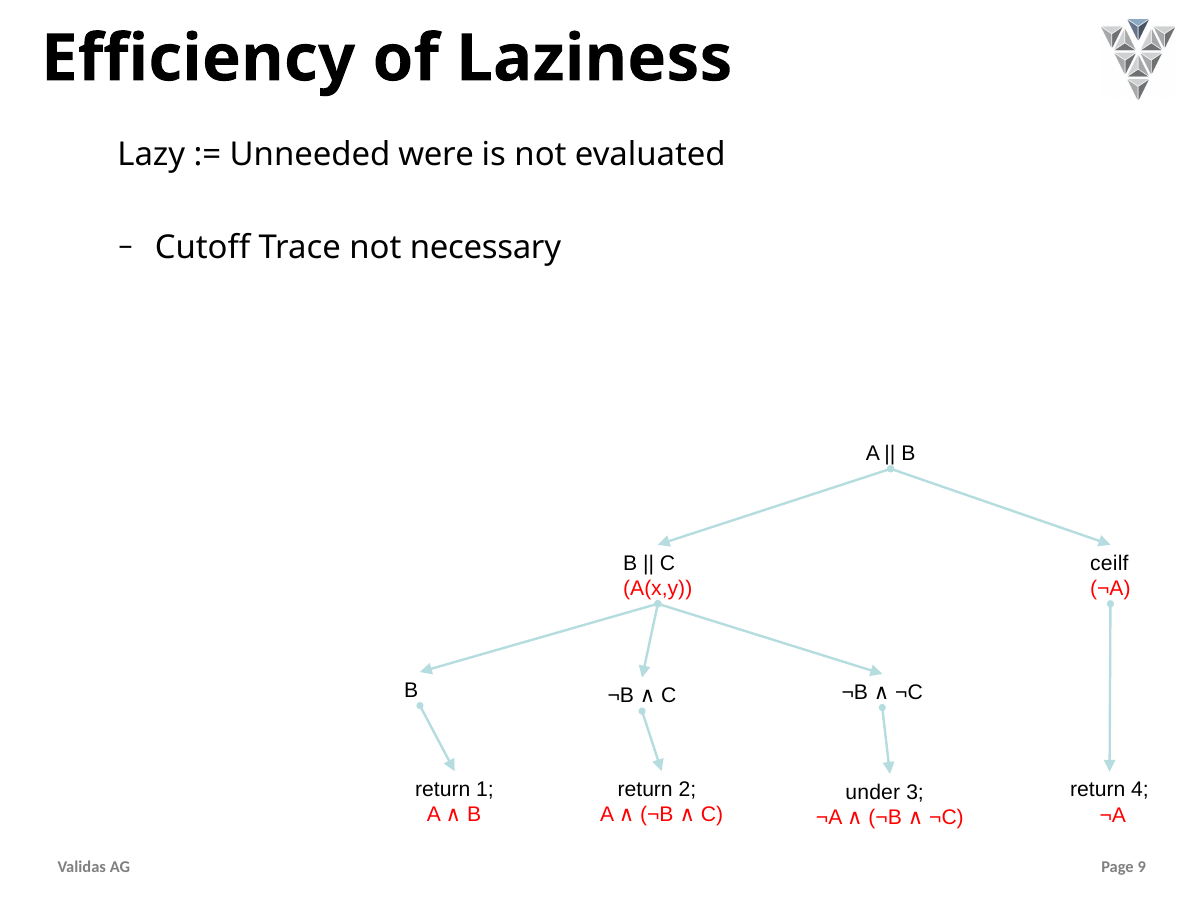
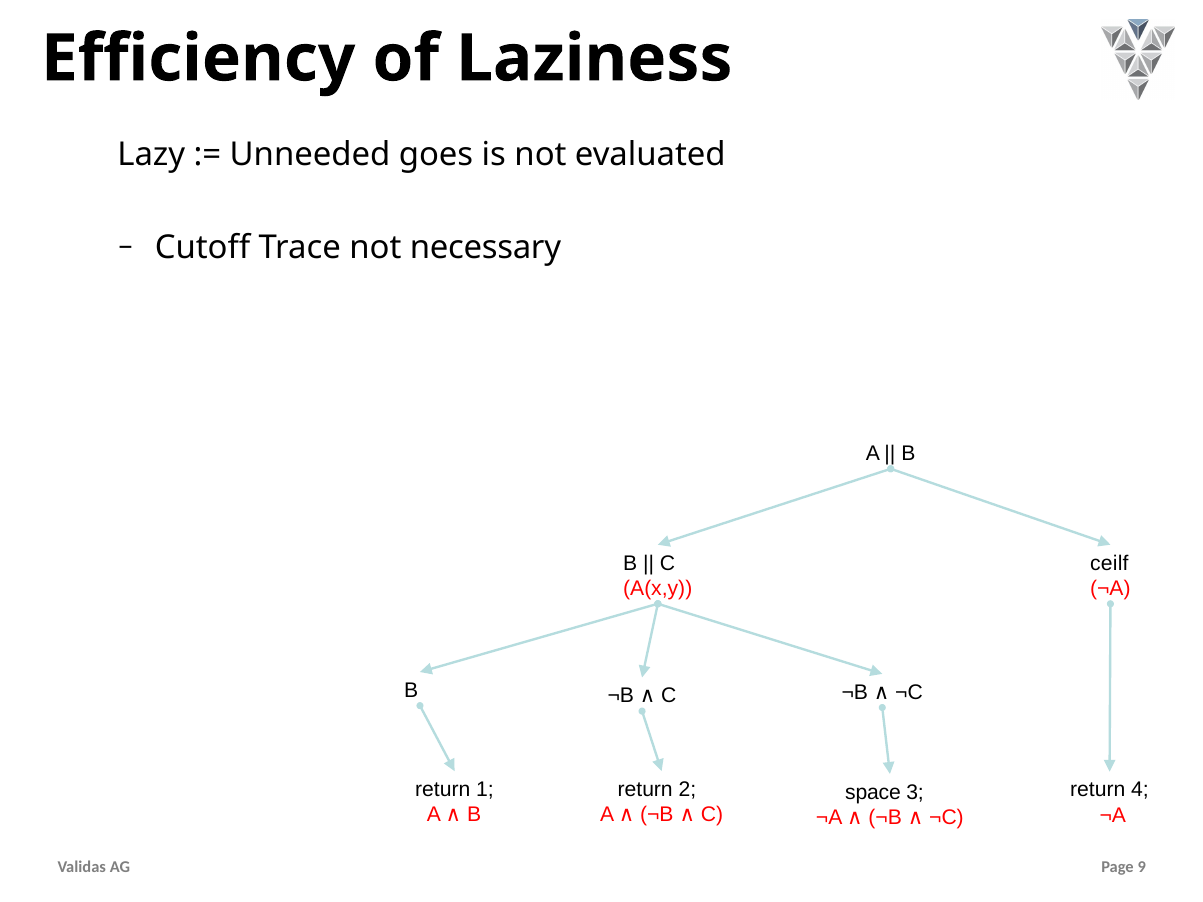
were: were -> goes (436, 155)
under: under -> space (873, 792)
